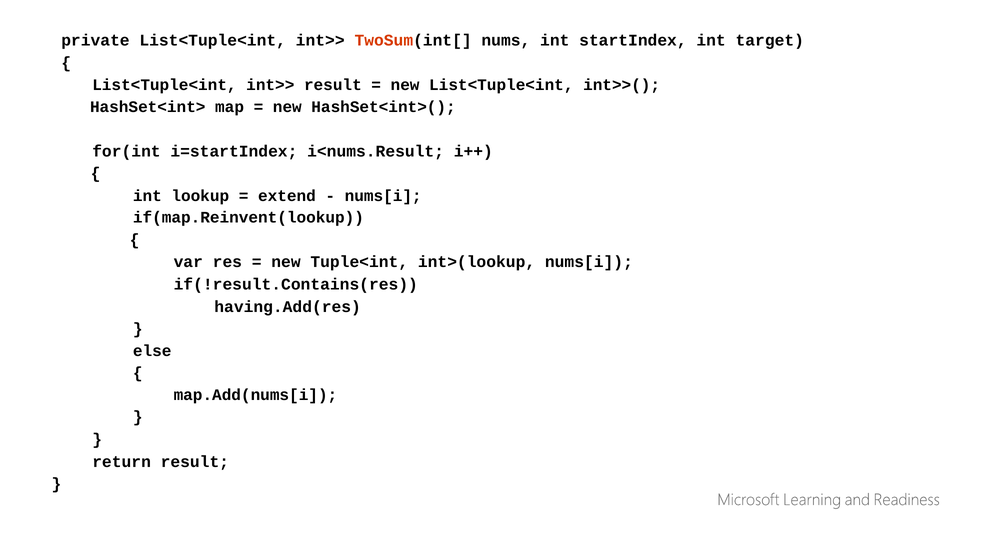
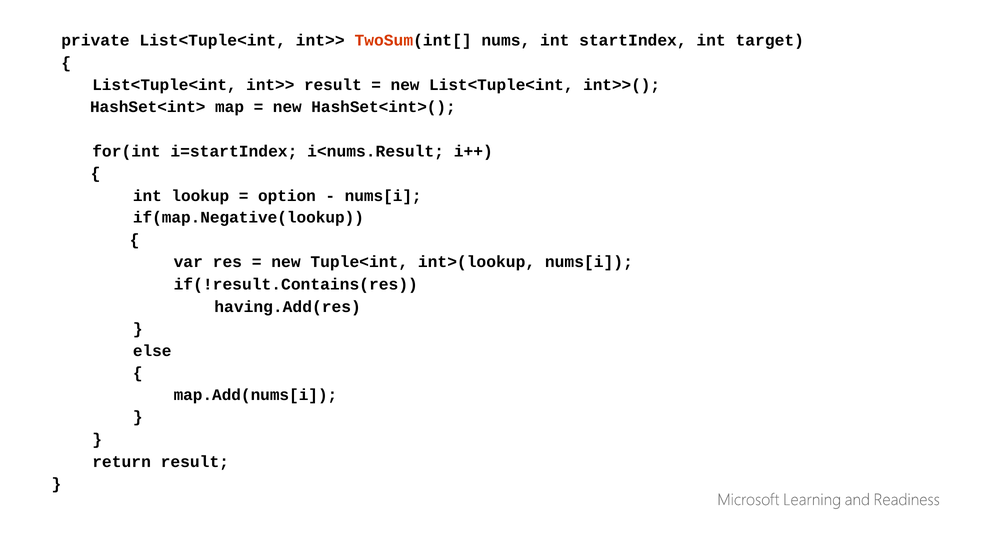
extend: extend -> option (287, 196)
if(map.Reinvent(lookup: if(map.Reinvent(lookup -> if(map.Negative(lookup (248, 218)
